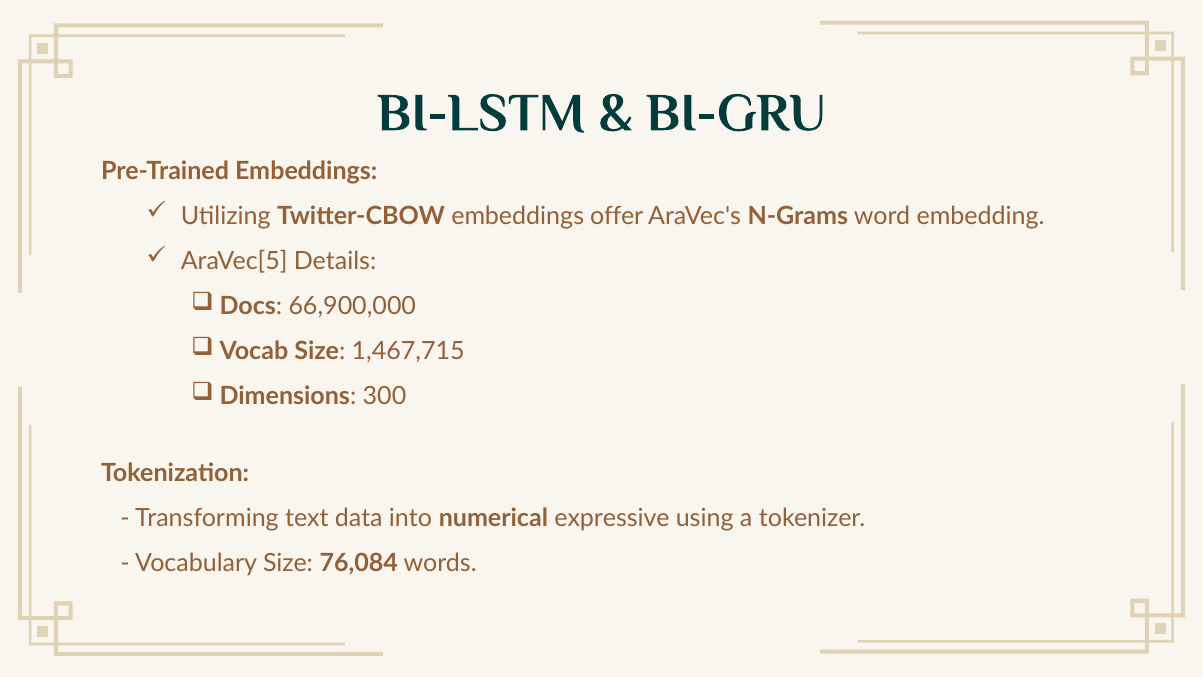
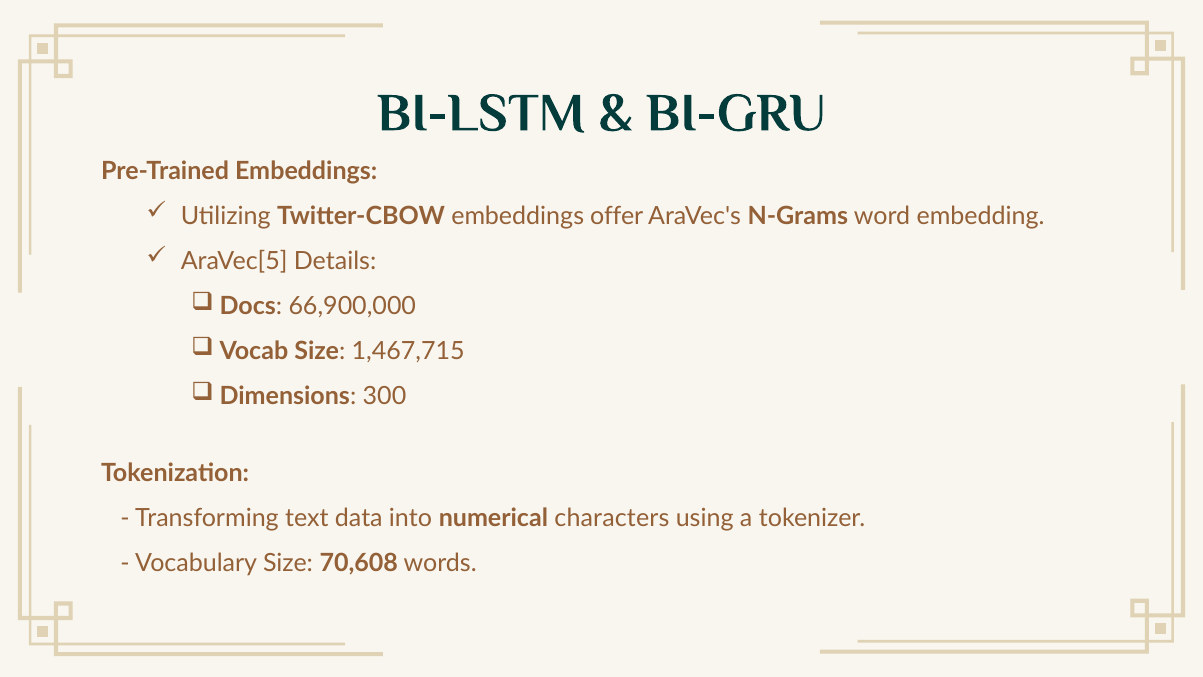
expressive: expressive -> characters (612, 518)
76,084: 76,084 -> 70,608 (359, 563)
